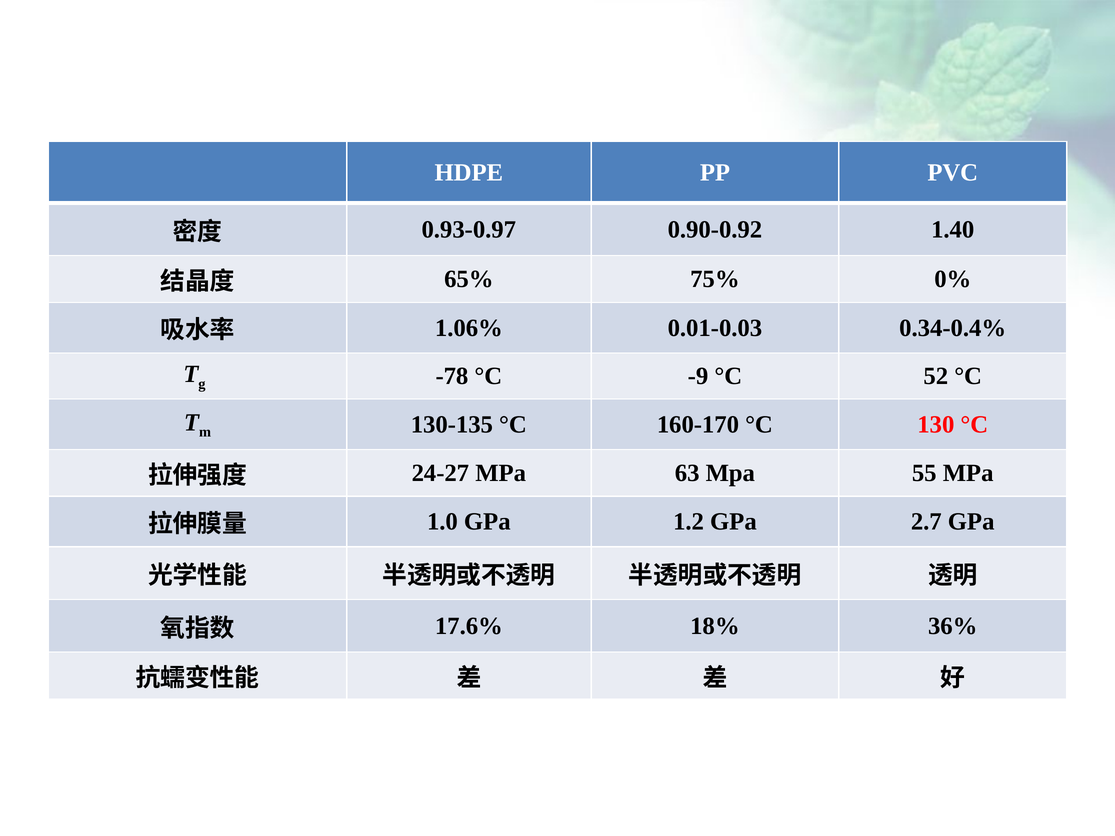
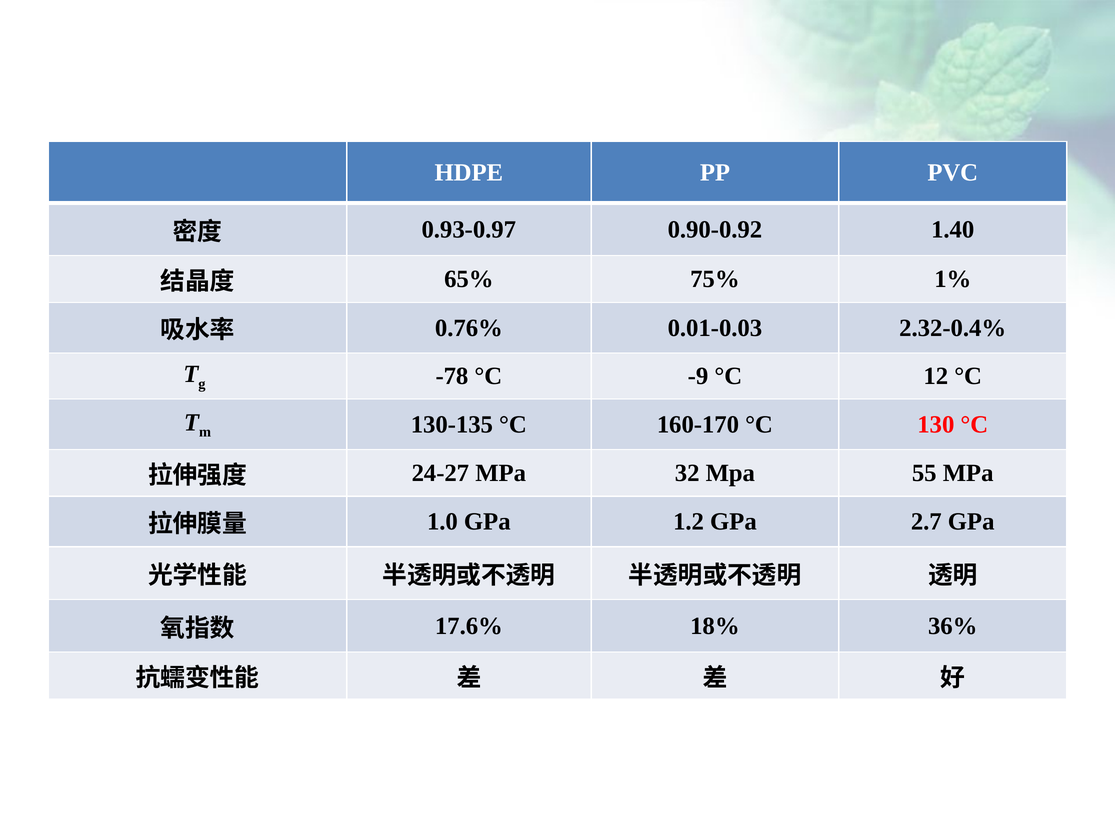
0%: 0% -> 1% (953, 279)
1.06%: 1.06% -> 0.76% (469, 328)
0.34-0.4%: 0.34-0.4% -> 2.32-0.4% (953, 328)
52: 52 -> 12 (936, 376)
63: 63 -> 32 (687, 473)
